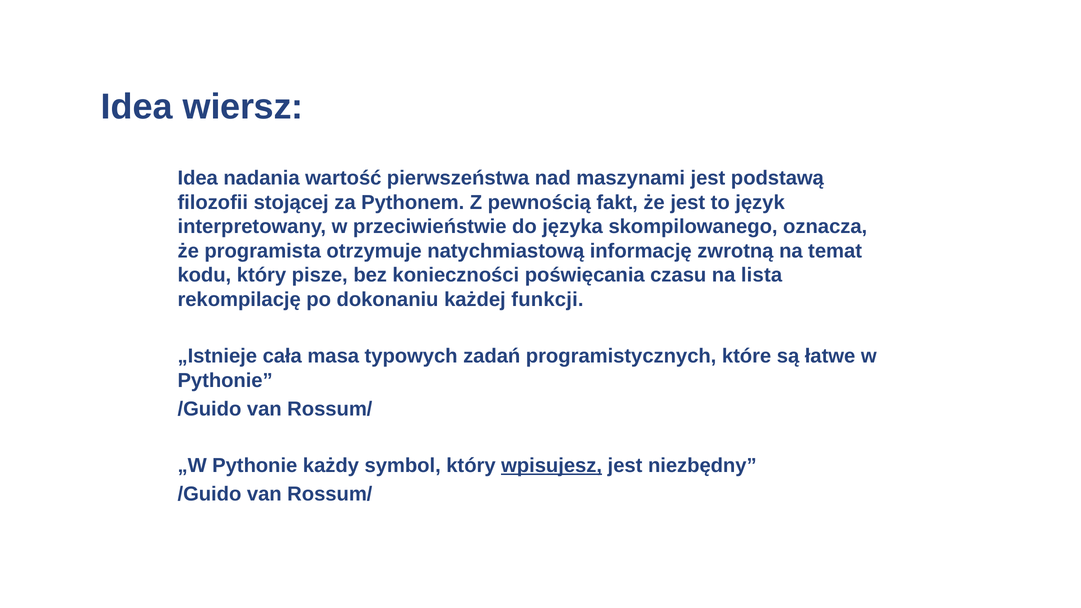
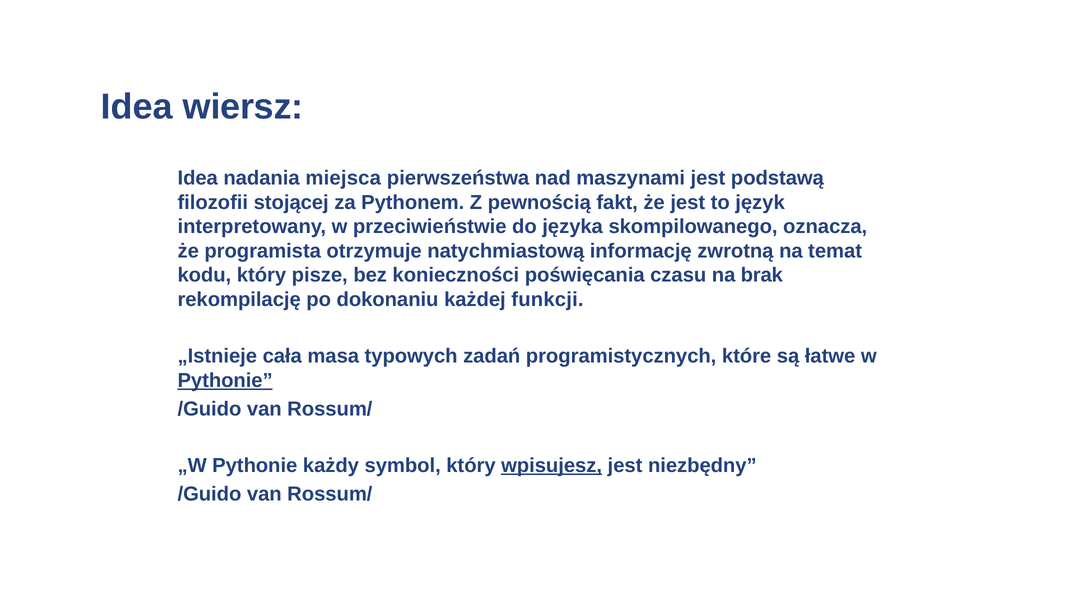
wartość: wartość -> miejsca (343, 178)
lista: lista -> brak (762, 275)
Pythonie underline: none -> present (225, 381)
